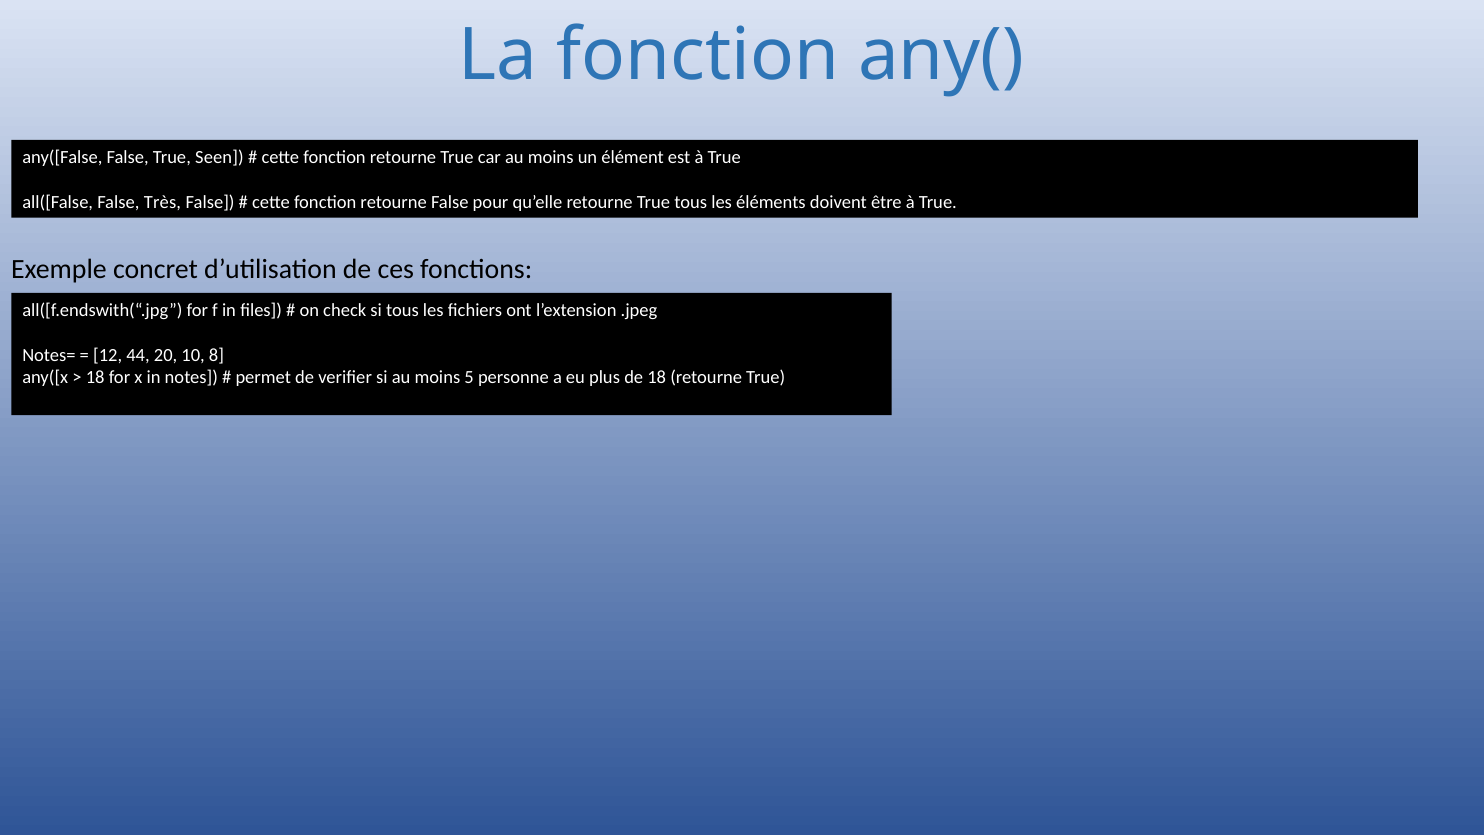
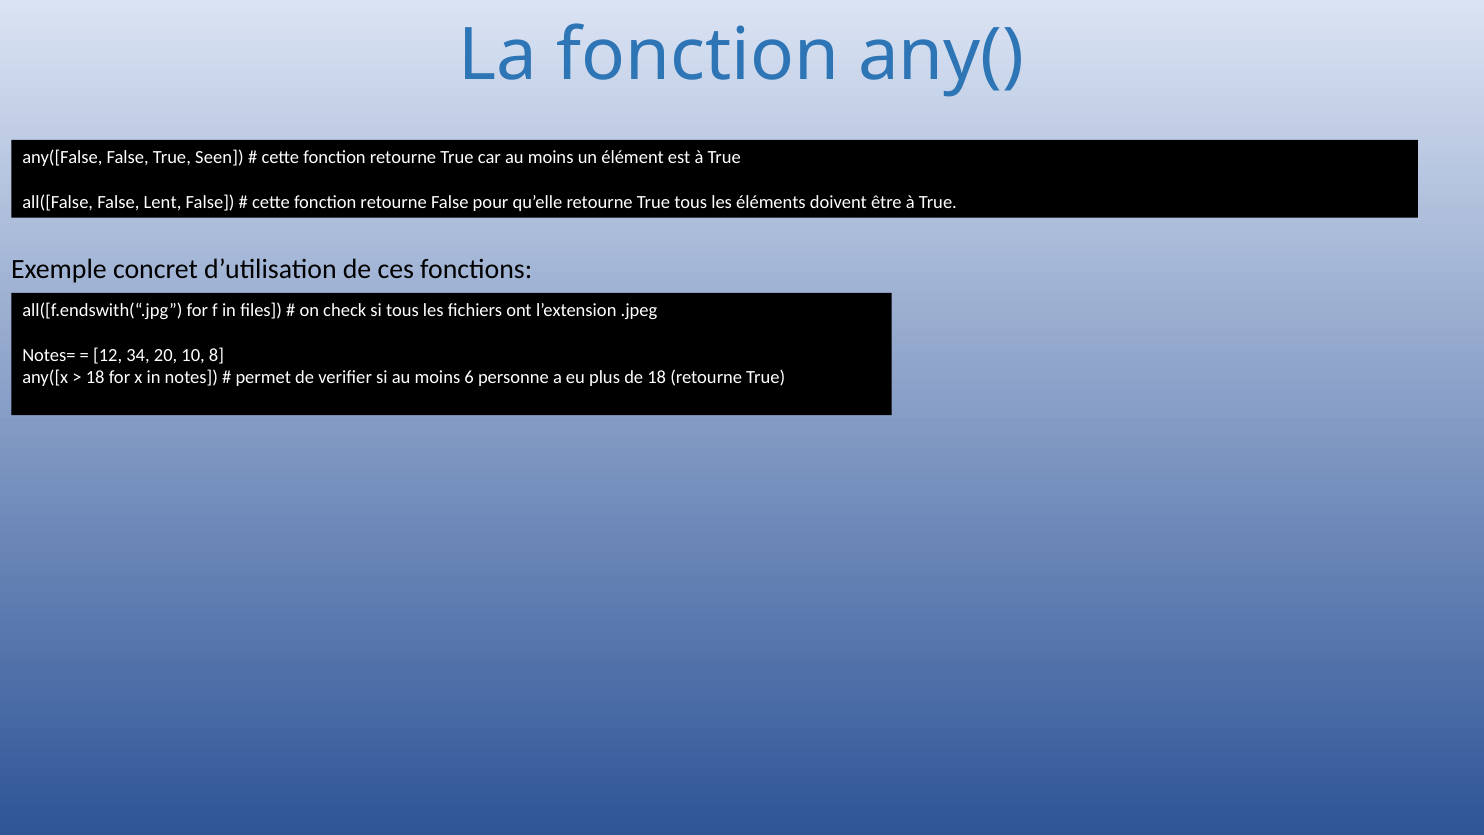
Très: Très -> Lent (162, 202)
44: 44 -> 34 (138, 355)
5: 5 -> 6 (469, 377)
